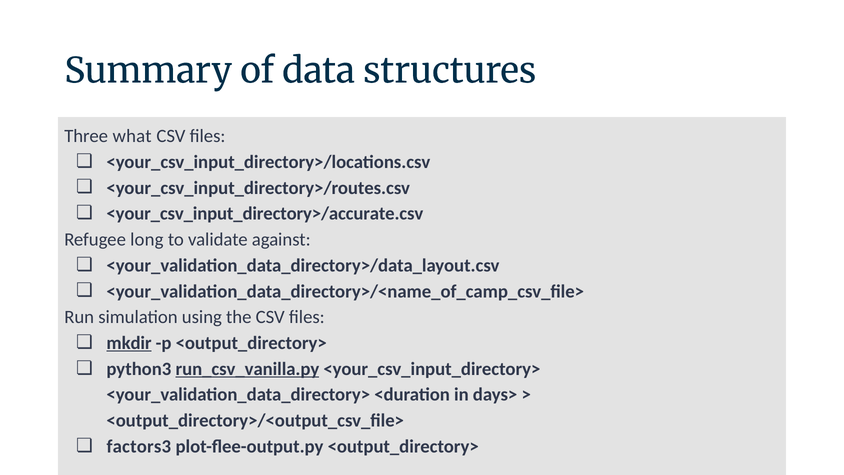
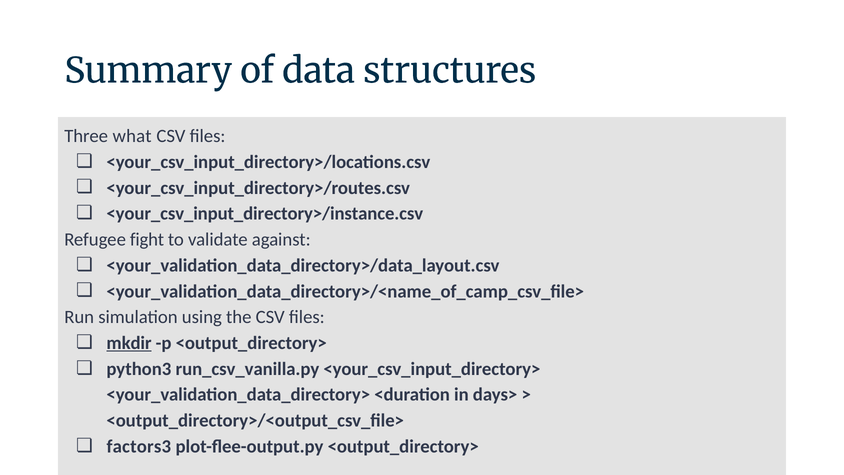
<your_csv_input_directory>/accurate.csv: <your_csv_input_directory>/accurate.csv -> <your_csv_input_directory>/instance.csv (265, 214)
long: long -> fight (147, 240)
run_csv_vanilla.py underline: present -> none (247, 369)
